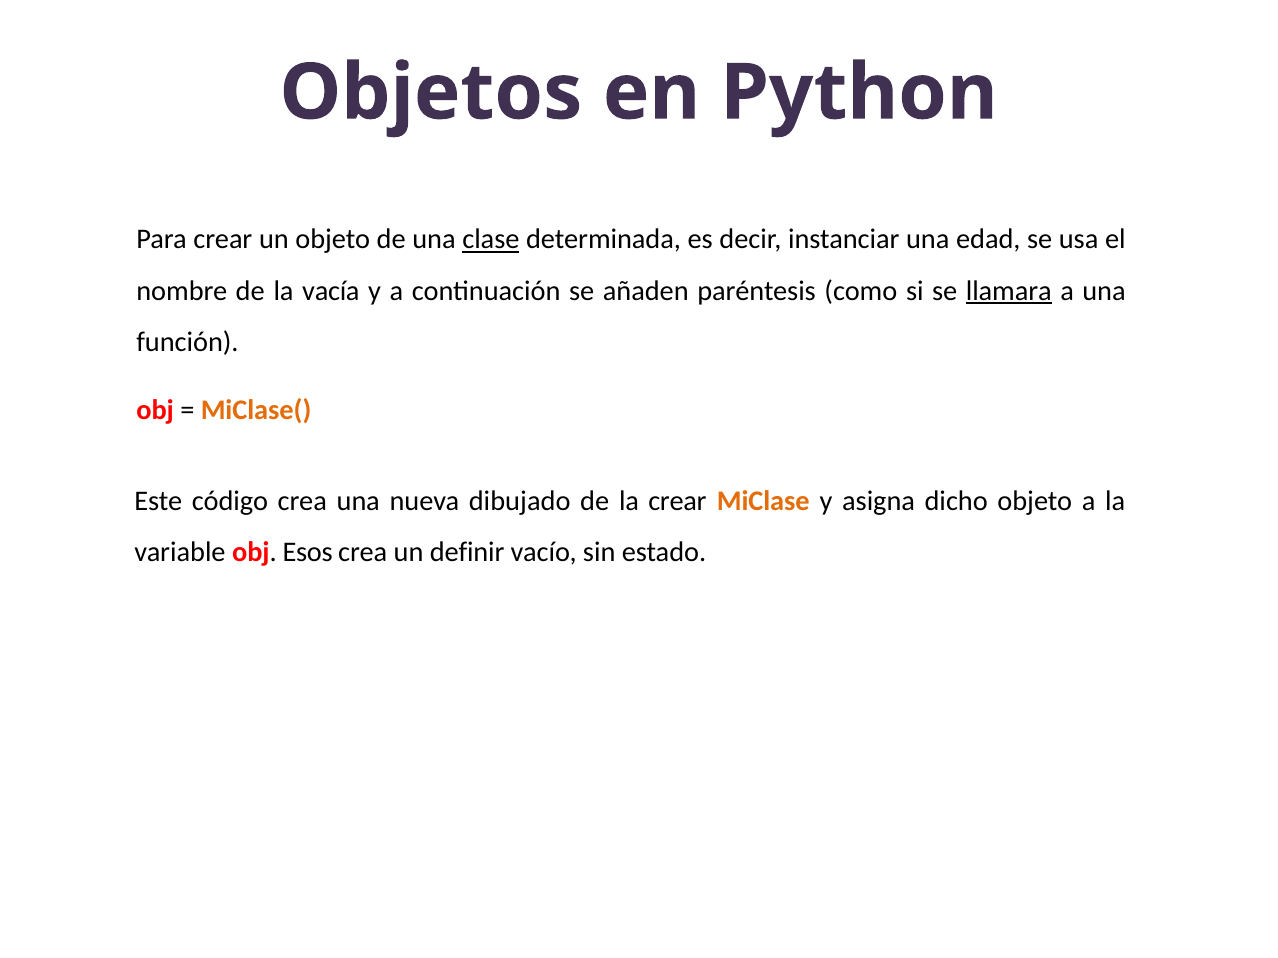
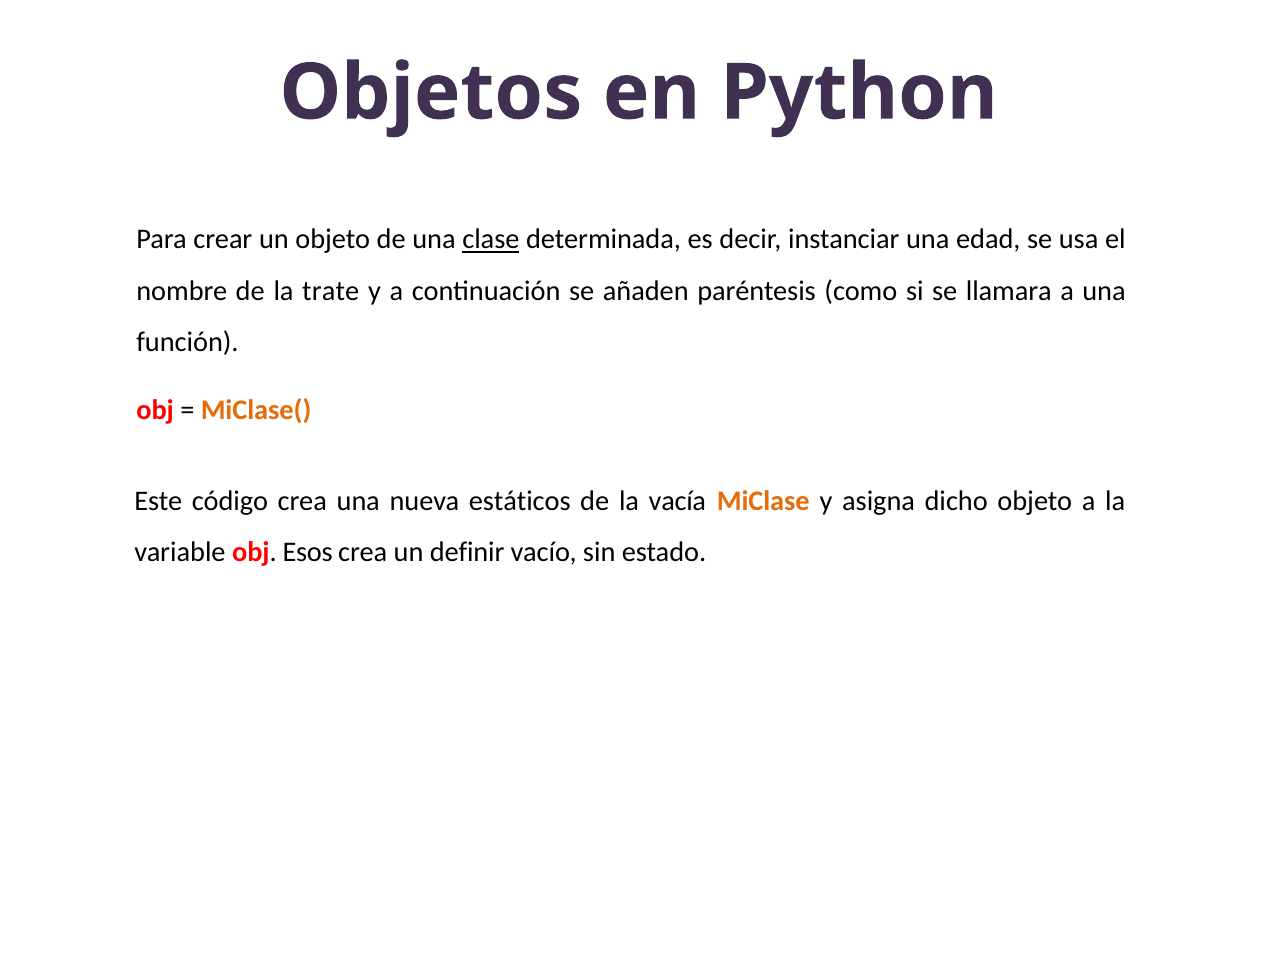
vacía: vacía -> trate (331, 291)
llamara underline: present -> none (1009, 291)
dibujado: dibujado -> estáticos (520, 501)
la crear: crear -> vacía (677, 501)
